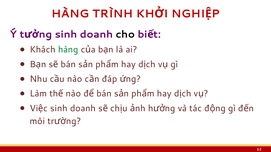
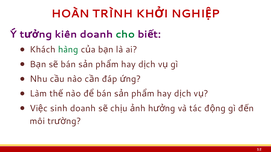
HÀNG: HÀNG -> HOÀN (70, 14)
sinh: sinh -> kiên (66, 34)
cho colour: black -> green (125, 34)
